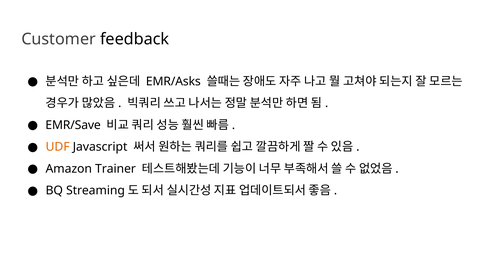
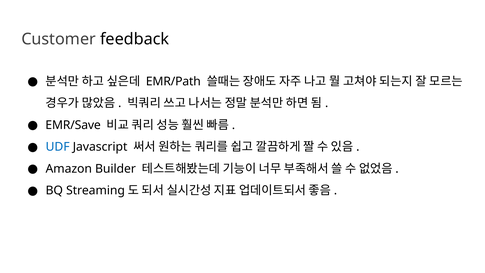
EMR/Asks: EMR/Asks -> EMR/Path (173, 81)
UDF colour: orange -> blue (58, 147)
Trainer: Trainer -> Builder (116, 169)
